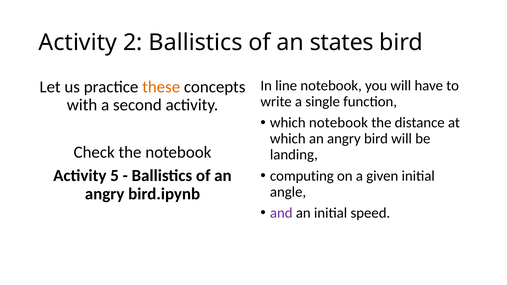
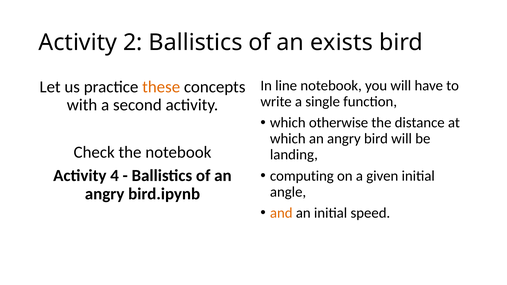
states: states -> exists (341, 43)
which notebook: notebook -> otherwise (339, 123)
5: 5 -> 4 (115, 176)
and colour: purple -> orange (281, 213)
